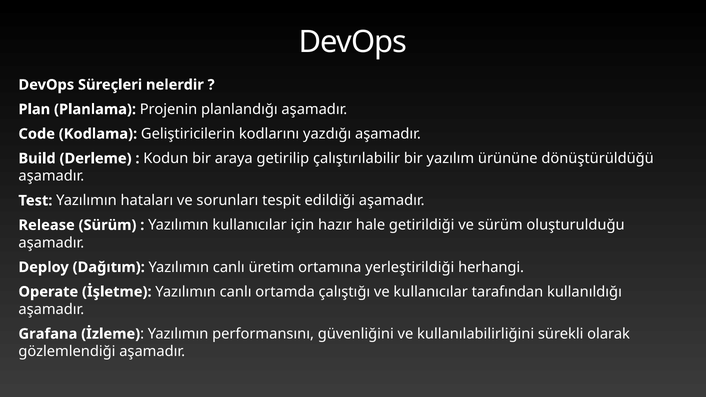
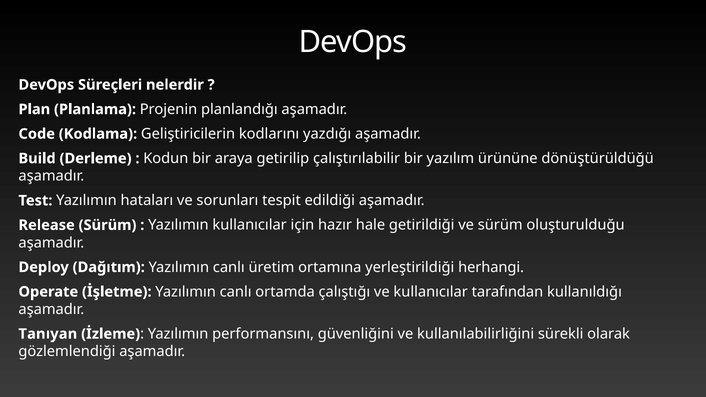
Grafana: Grafana -> Tanıyan (48, 334)
